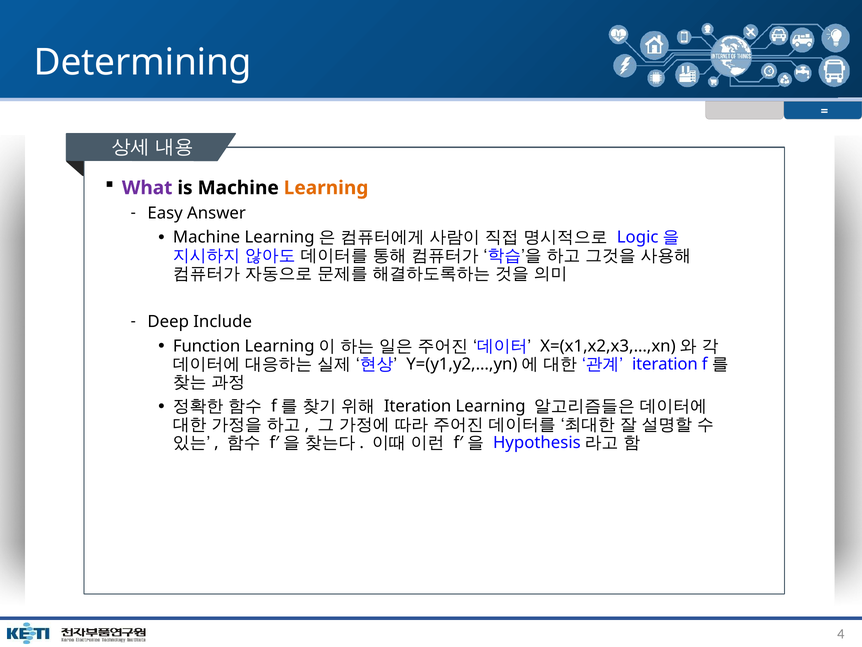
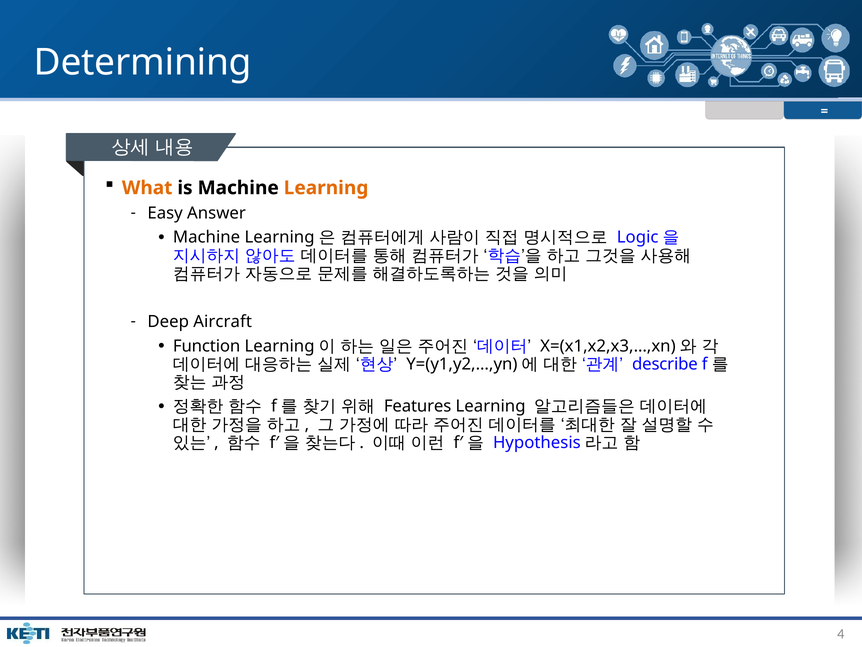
What colour: purple -> orange (147, 188)
Include: Include -> Aircraft (223, 322)
iteration: iteration -> describe (665, 364)
Iteration: Iteration -> Features (418, 406)
